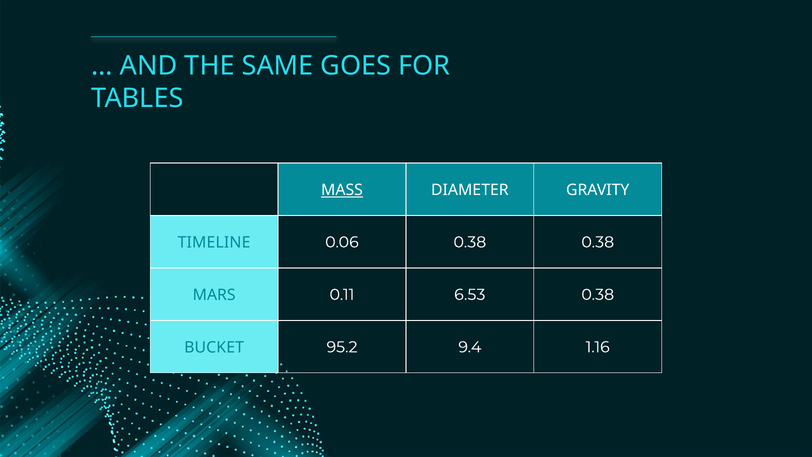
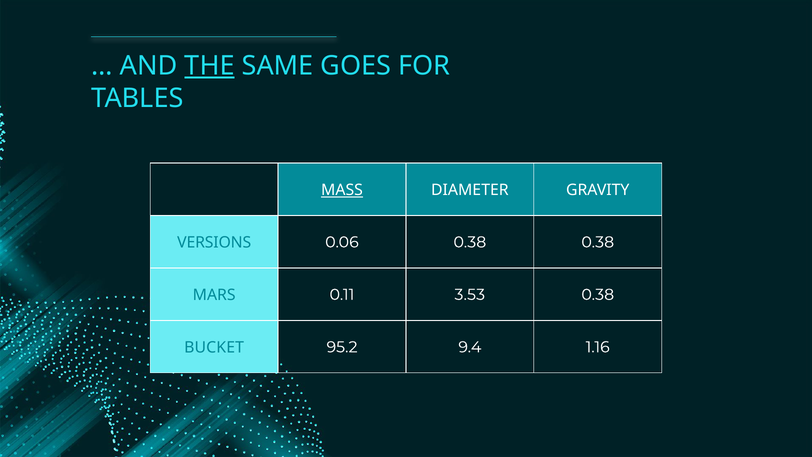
THE underline: none -> present (210, 66)
TIMELINE: TIMELINE -> VERSIONS (214, 243)
6.53: 6.53 -> 3.53 (470, 294)
